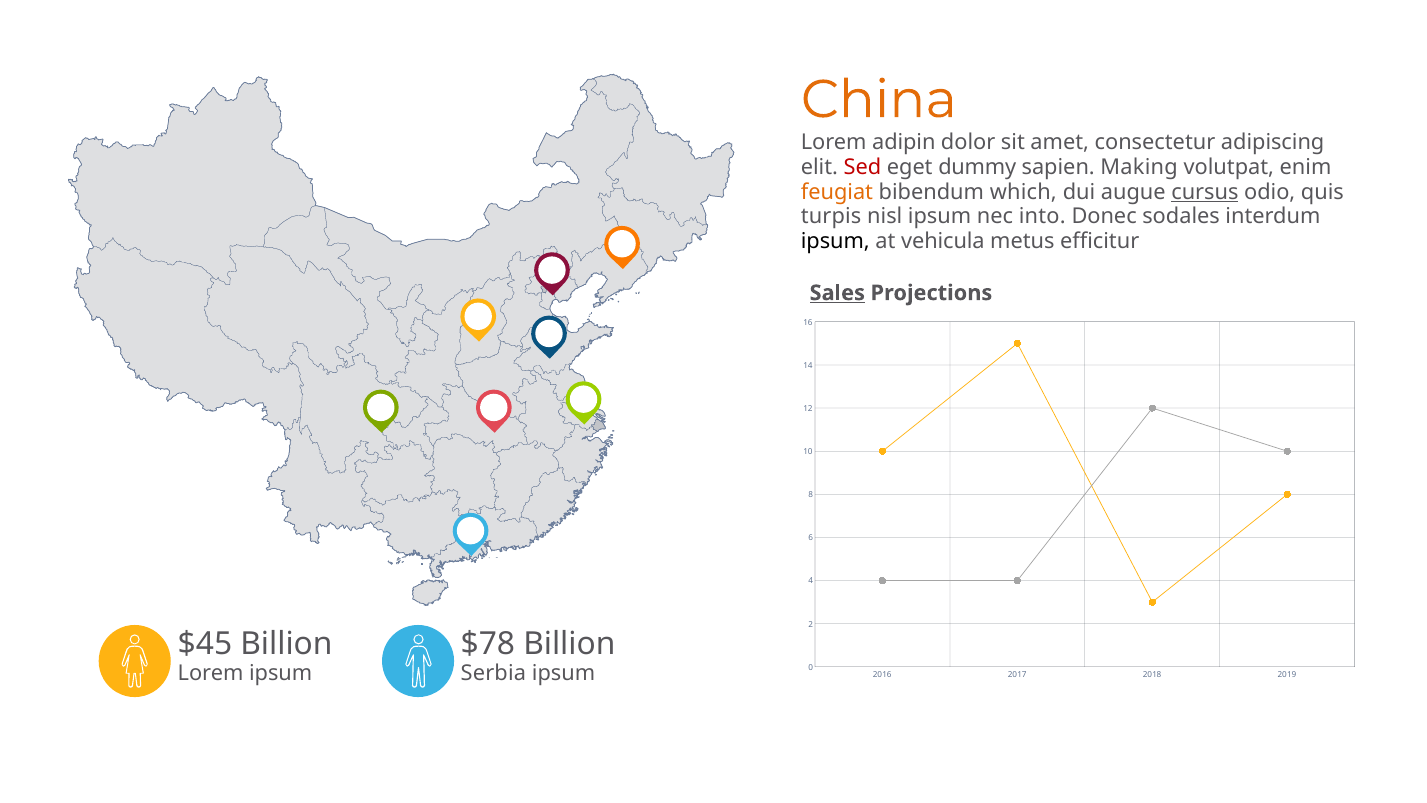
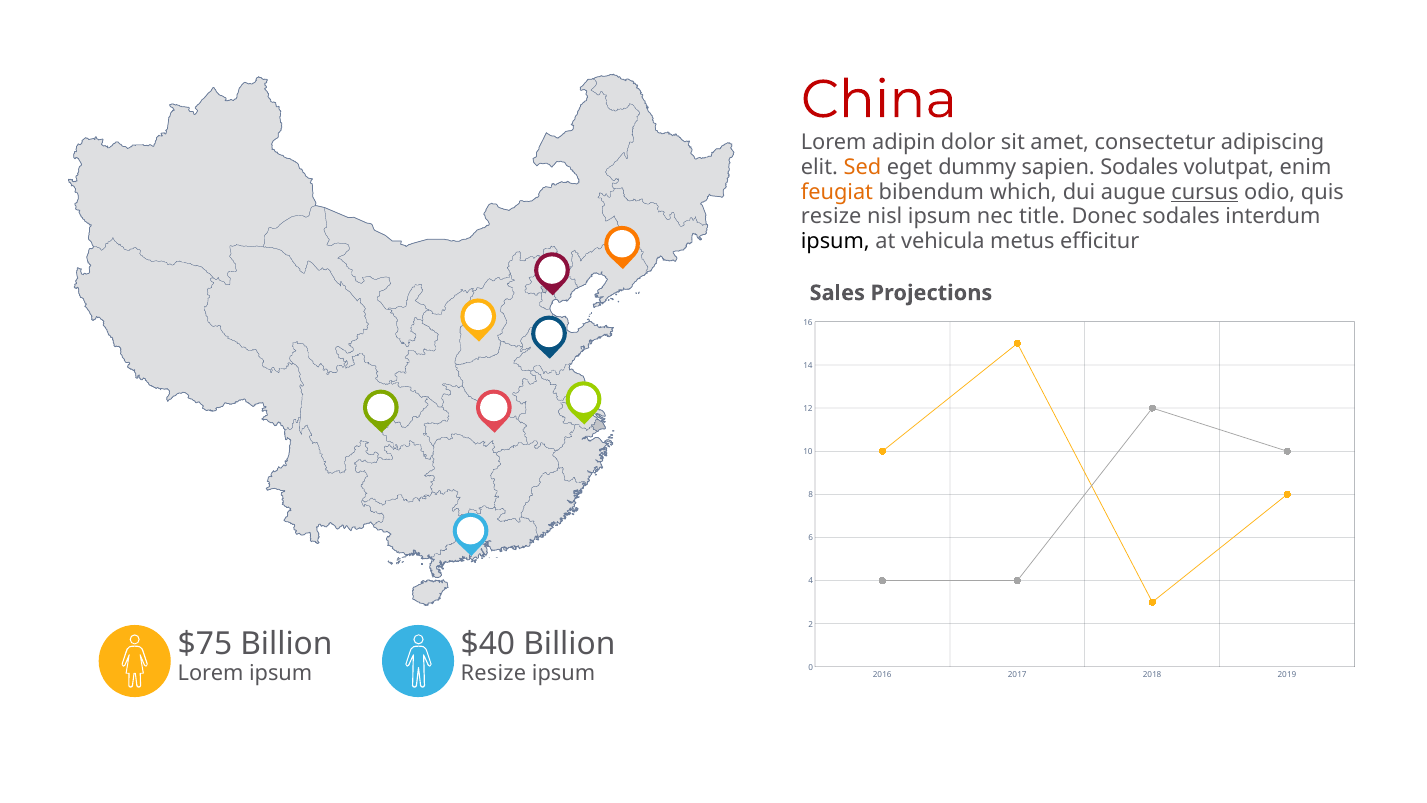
China colour: orange -> red (879, 100)
Sed colour: red -> orange (862, 167)
sapien Making: Making -> Sodales (1139, 167)
turpis: turpis -> resize (831, 217)
into: into -> title (1042, 217)
Sales underline: present -> none (837, 293)
$45: $45 -> $75 (205, 644)
$78: $78 -> $40 (488, 644)
Serbia: Serbia -> Resize (493, 673)
